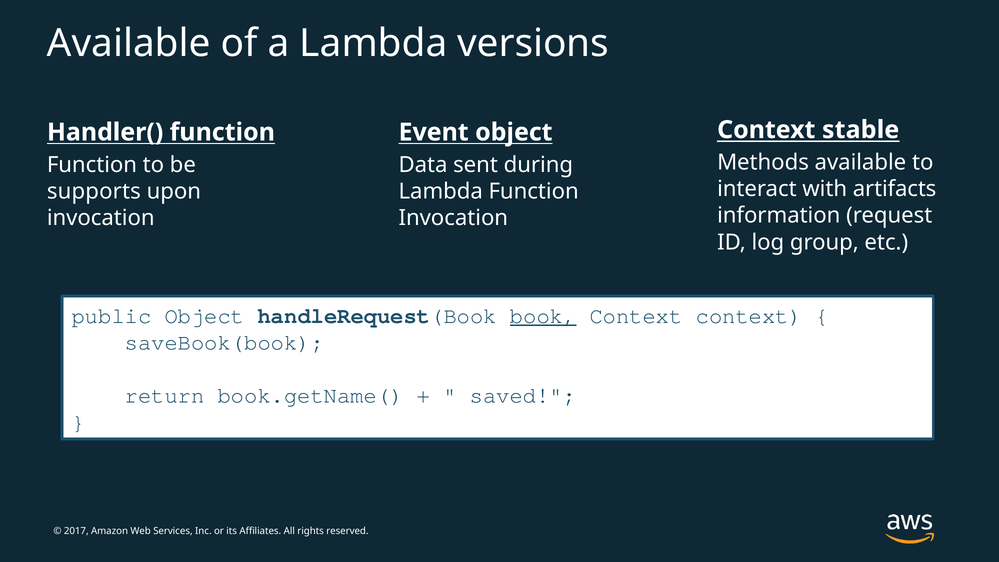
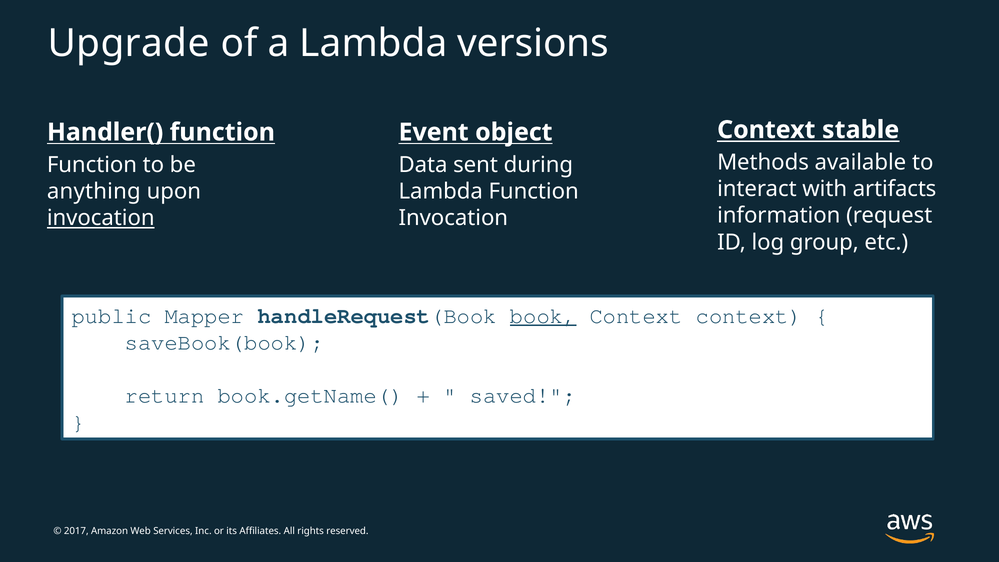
Available: Available -> Upgrade (129, 44)
supports: supports -> anything (94, 191)
invocation underline: none -> present (101, 218)
public Object: Object -> Mapper (204, 316)
